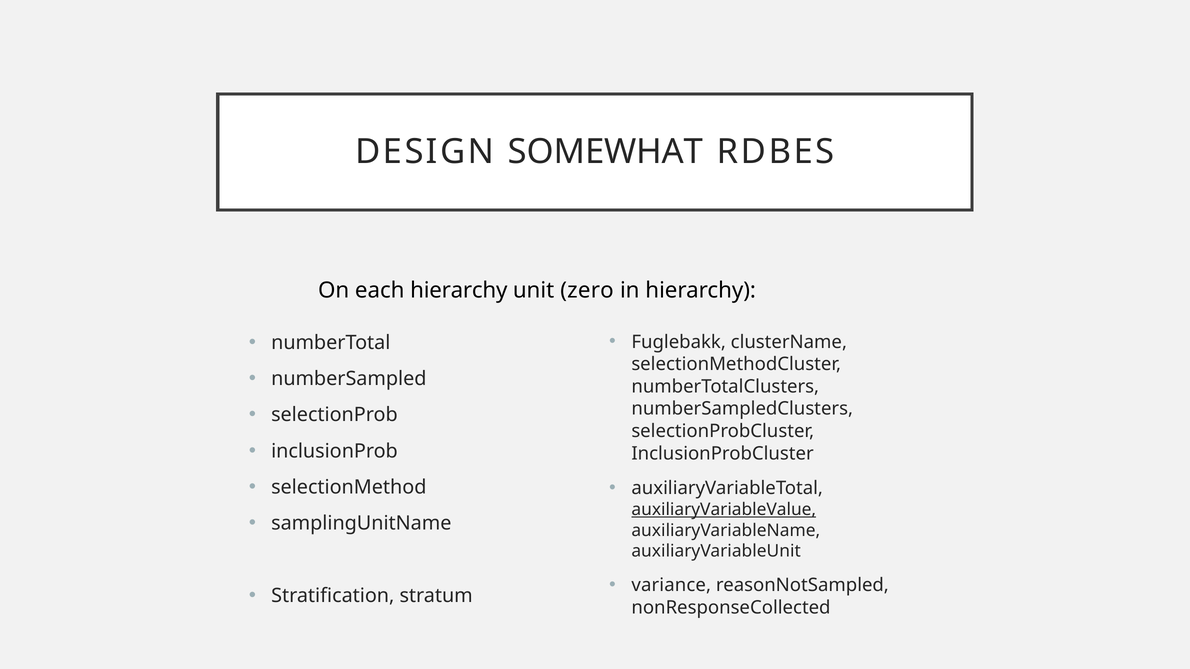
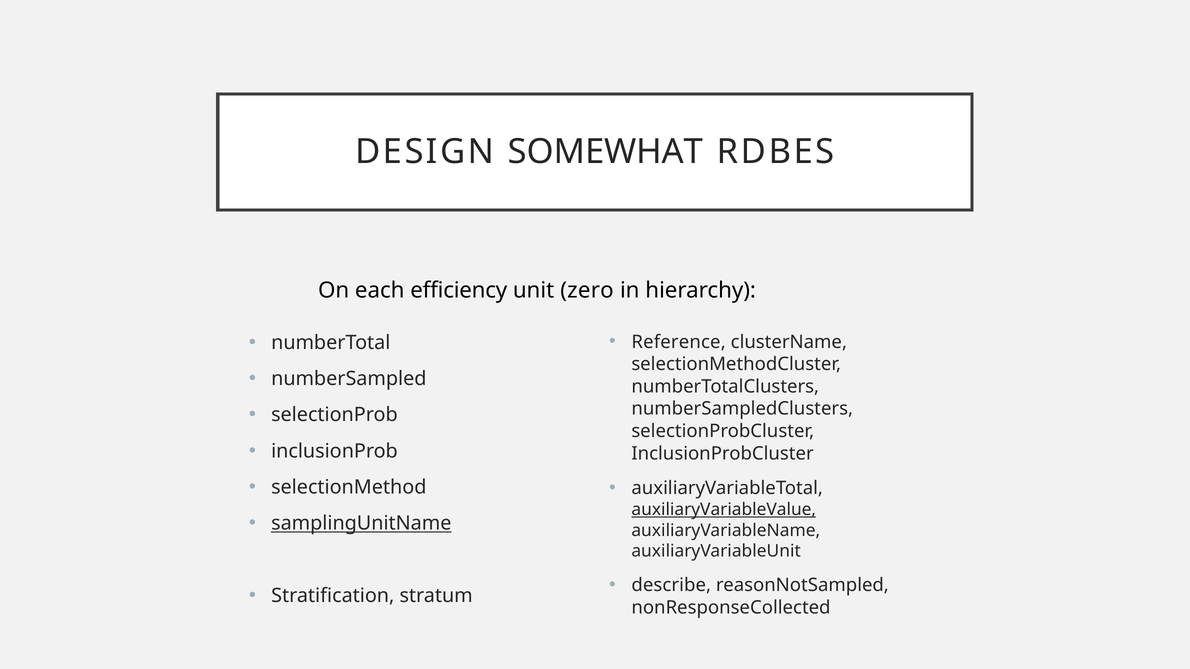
each hierarchy: hierarchy -> efficiency (459, 290)
Fuglebakk: Fuglebakk -> Reference (679, 342)
samplingUnitName underline: none -> present (361, 524)
variance: variance -> describe (671, 586)
